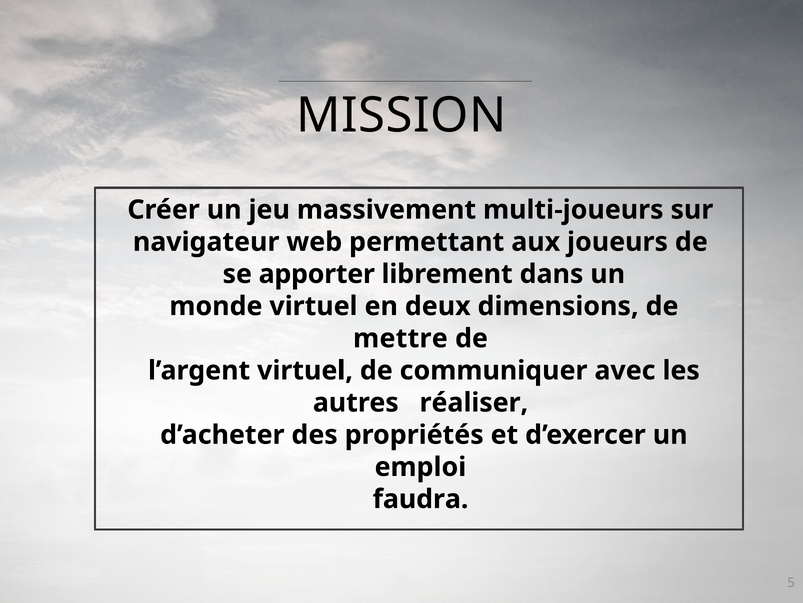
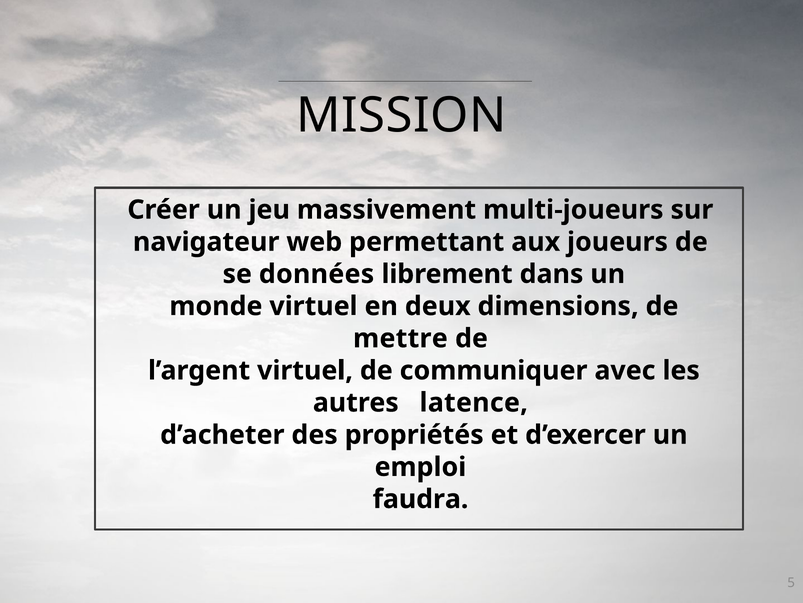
apporter: apporter -> données (317, 274)
réaliser: réaliser -> latence (474, 402)
